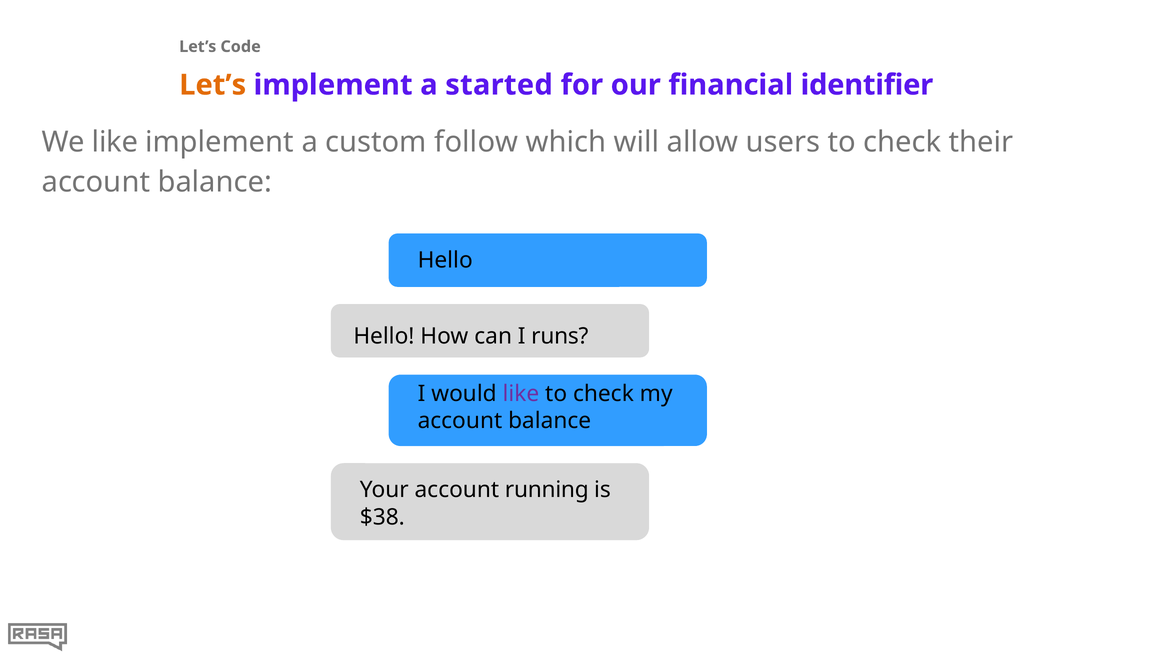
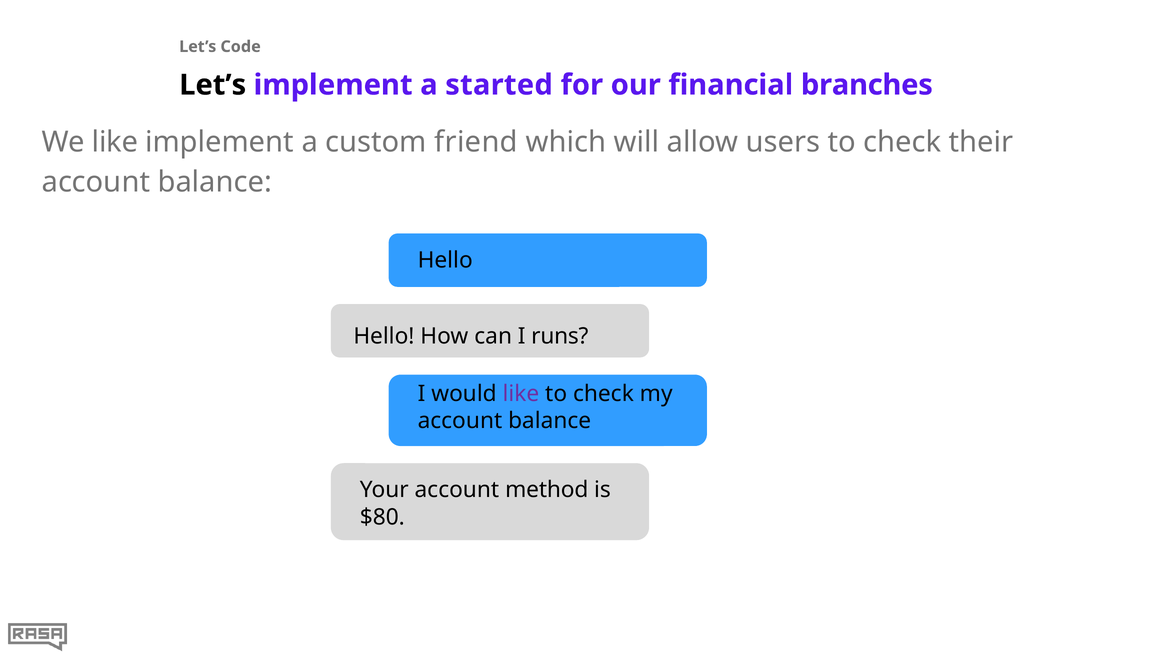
Let’s colour: orange -> black (213, 85)
identifier: identifier -> branches (867, 85)
follow: follow -> friend (476, 142)
running: running -> method (547, 490)
$38: $38 -> $80 (382, 517)
